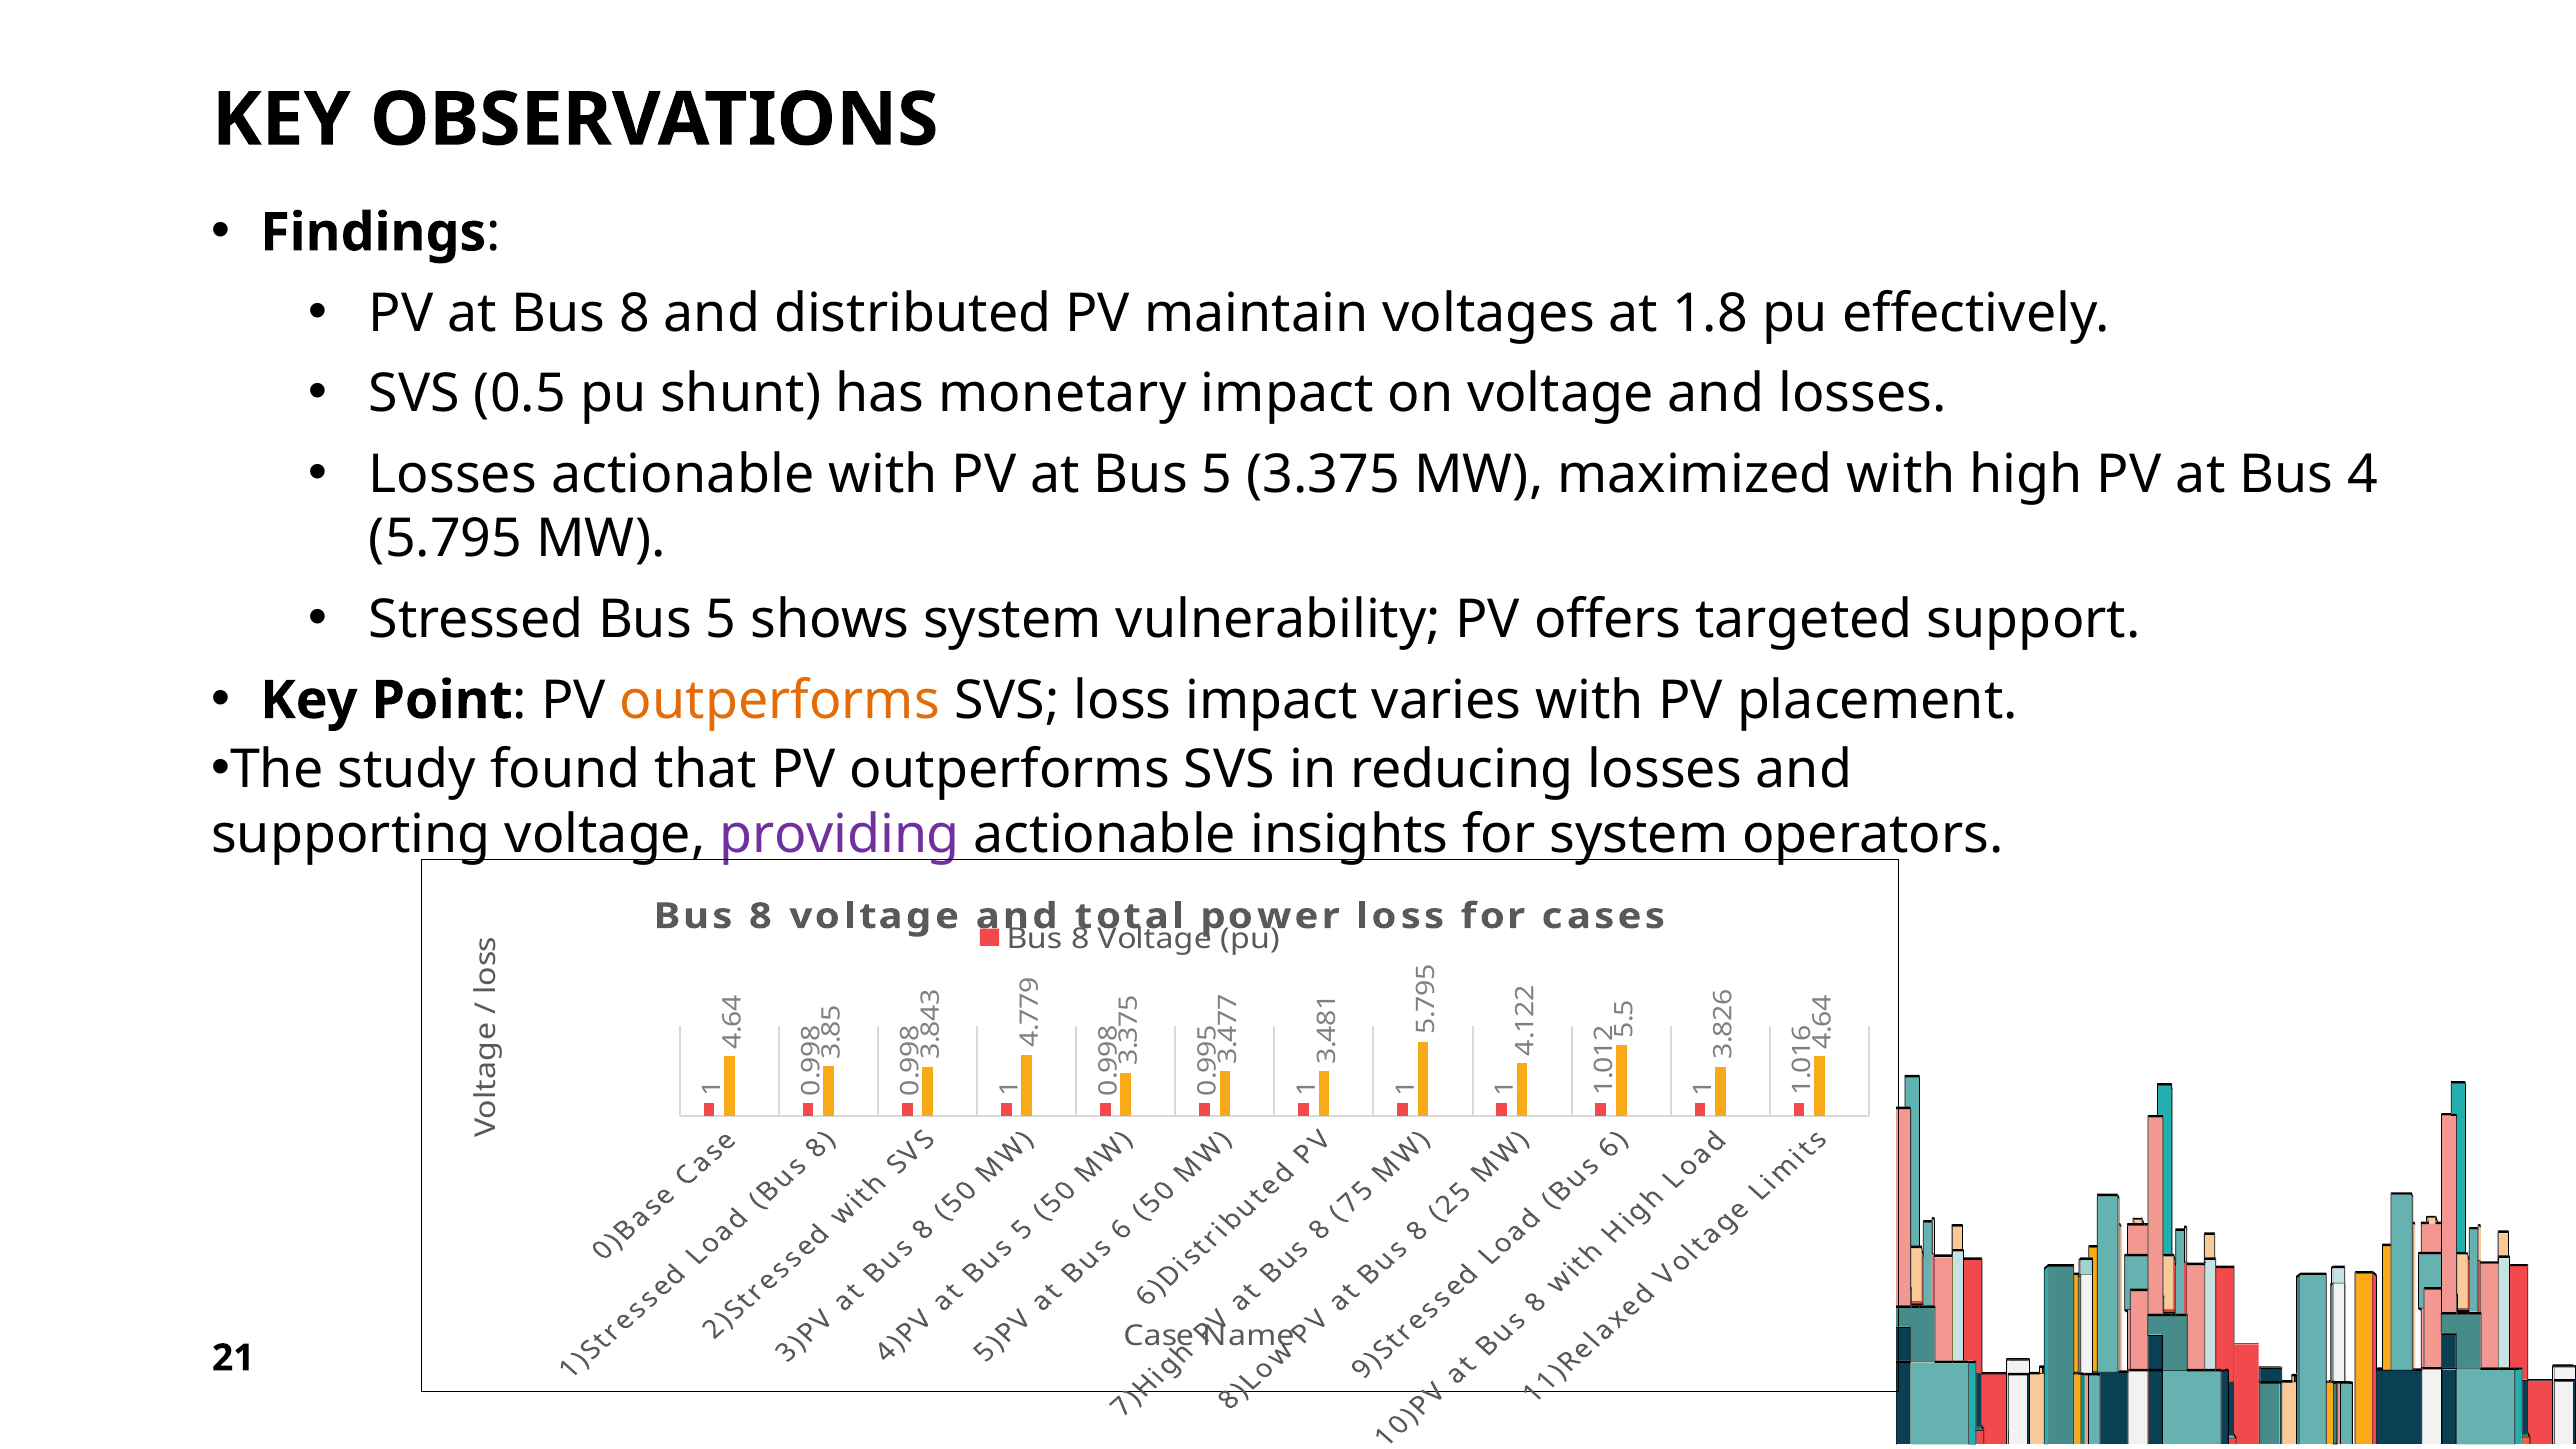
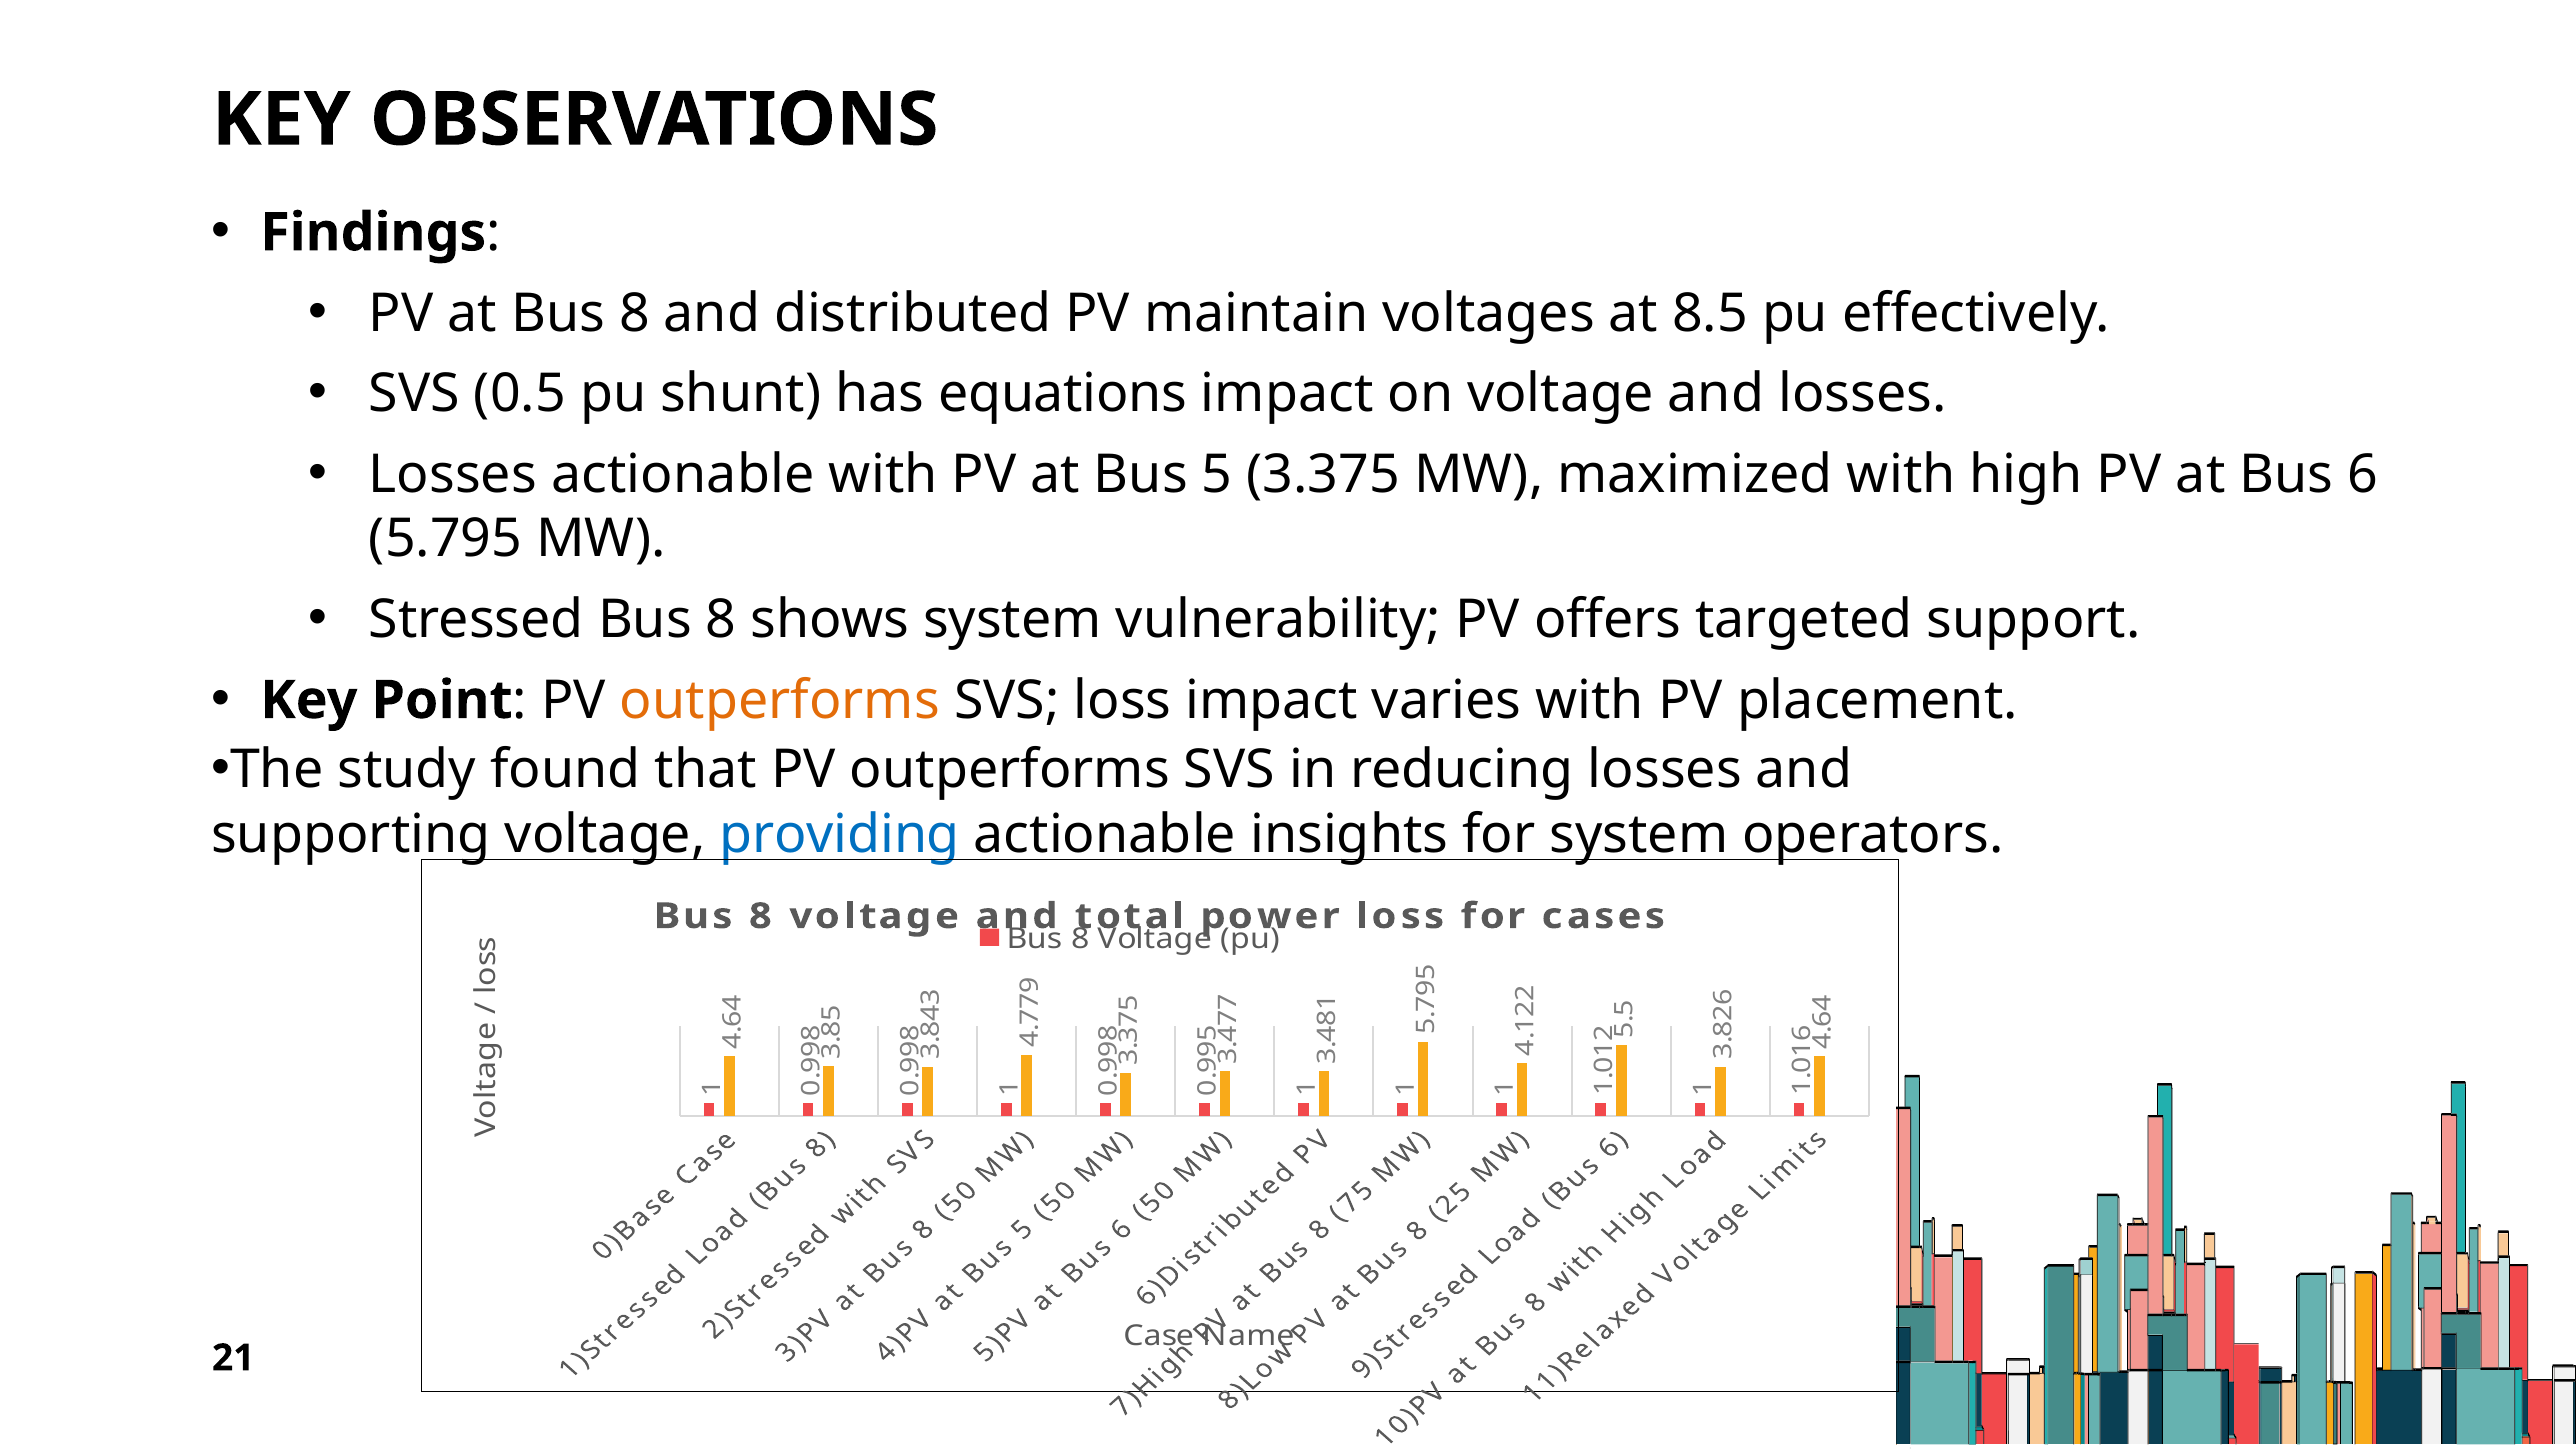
1.8: 1.8 -> 8.5 (1710, 313)
monetary: monetary -> equations (1063, 394)
Bus 4: 4 -> 6 (2362, 475)
Stressed Bus 5: 5 -> 8 (721, 620)
providing colour: purple -> blue (840, 834)
